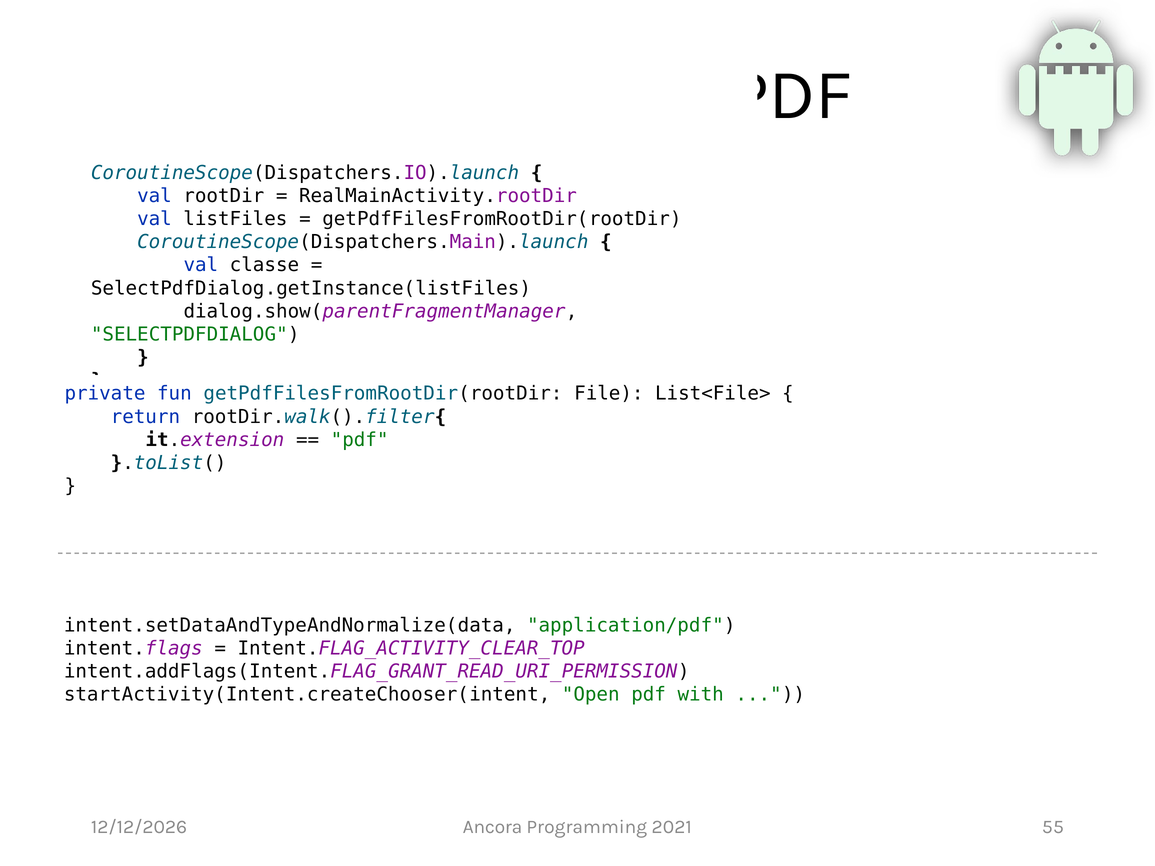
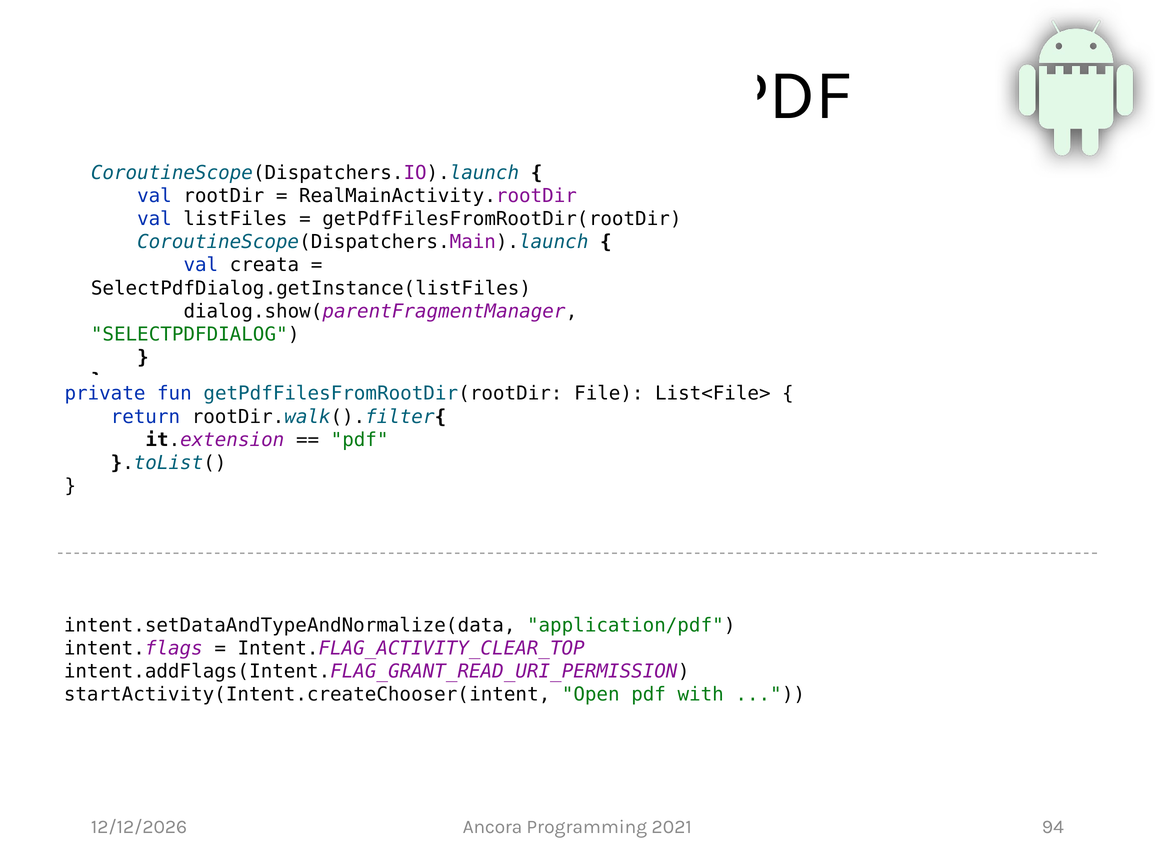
classe: classe -> creata (264, 265)
55: 55 -> 94 (1053, 827)
